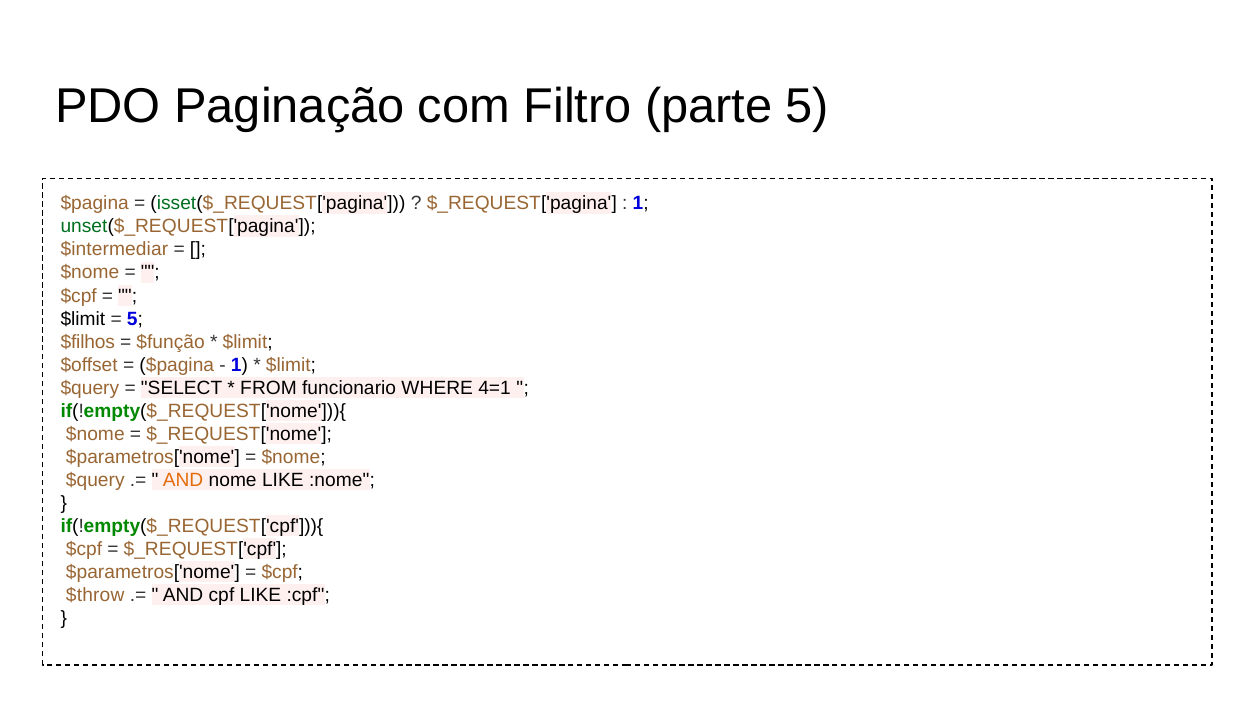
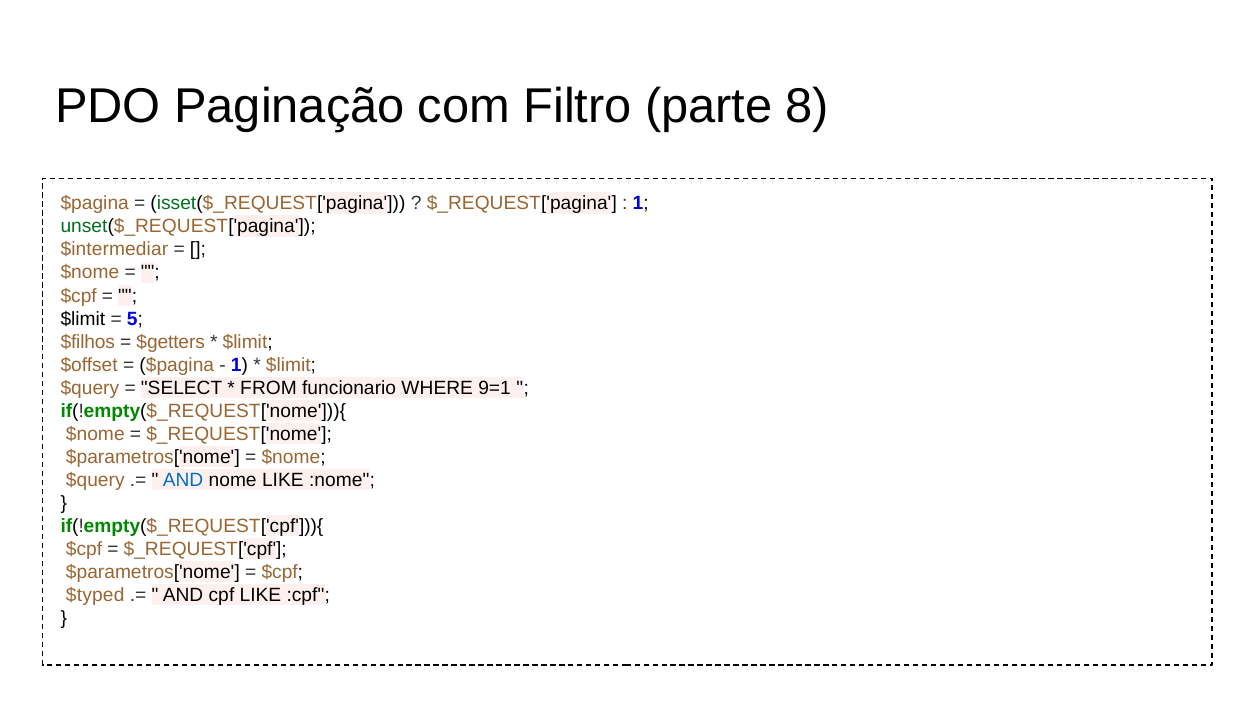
parte 5: 5 -> 8 (807, 106)
$função: $função -> $getters (171, 342)
4=1: 4=1 -> 9=1 (495, 388)
AND colour: orange -> blue (183, 480)
$throw: $throw -> $typed (95, 595)
